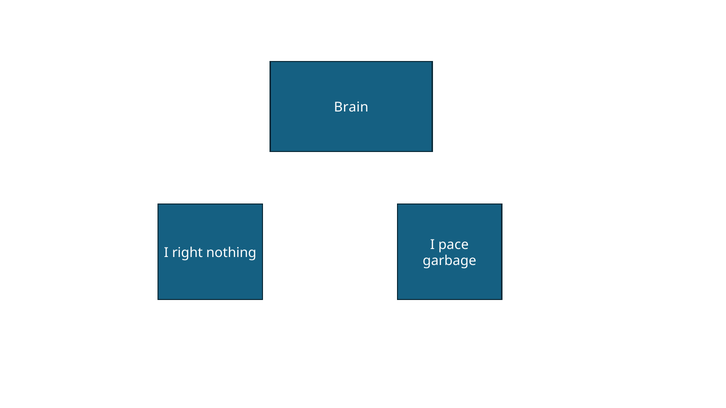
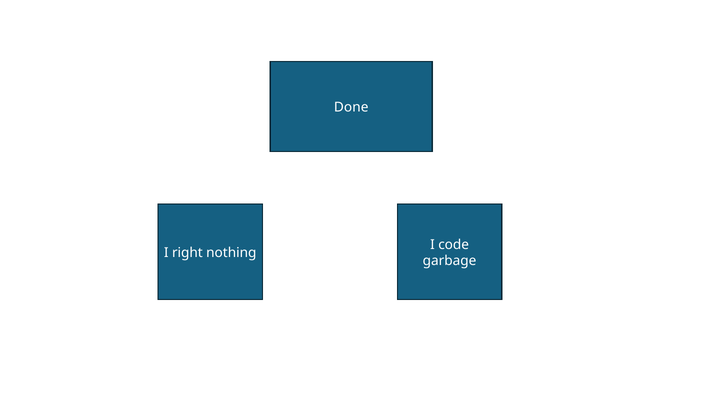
Brain: Brain -> Done (351, 108)
pace: pace -> code (454, 245)
